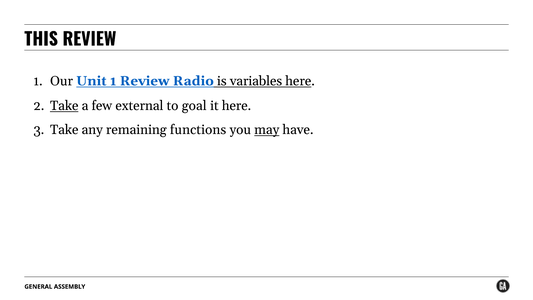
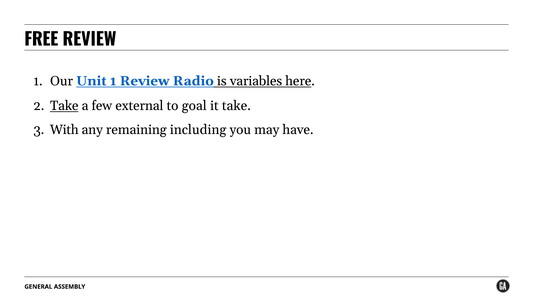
THIS: THIS -> FREE (41, 40)
it here: here -> take (236, 106)
Take: Take -> With (64, 130)
functions: functions -> including (198, 130)
may underline: present -> none (267, 130)
